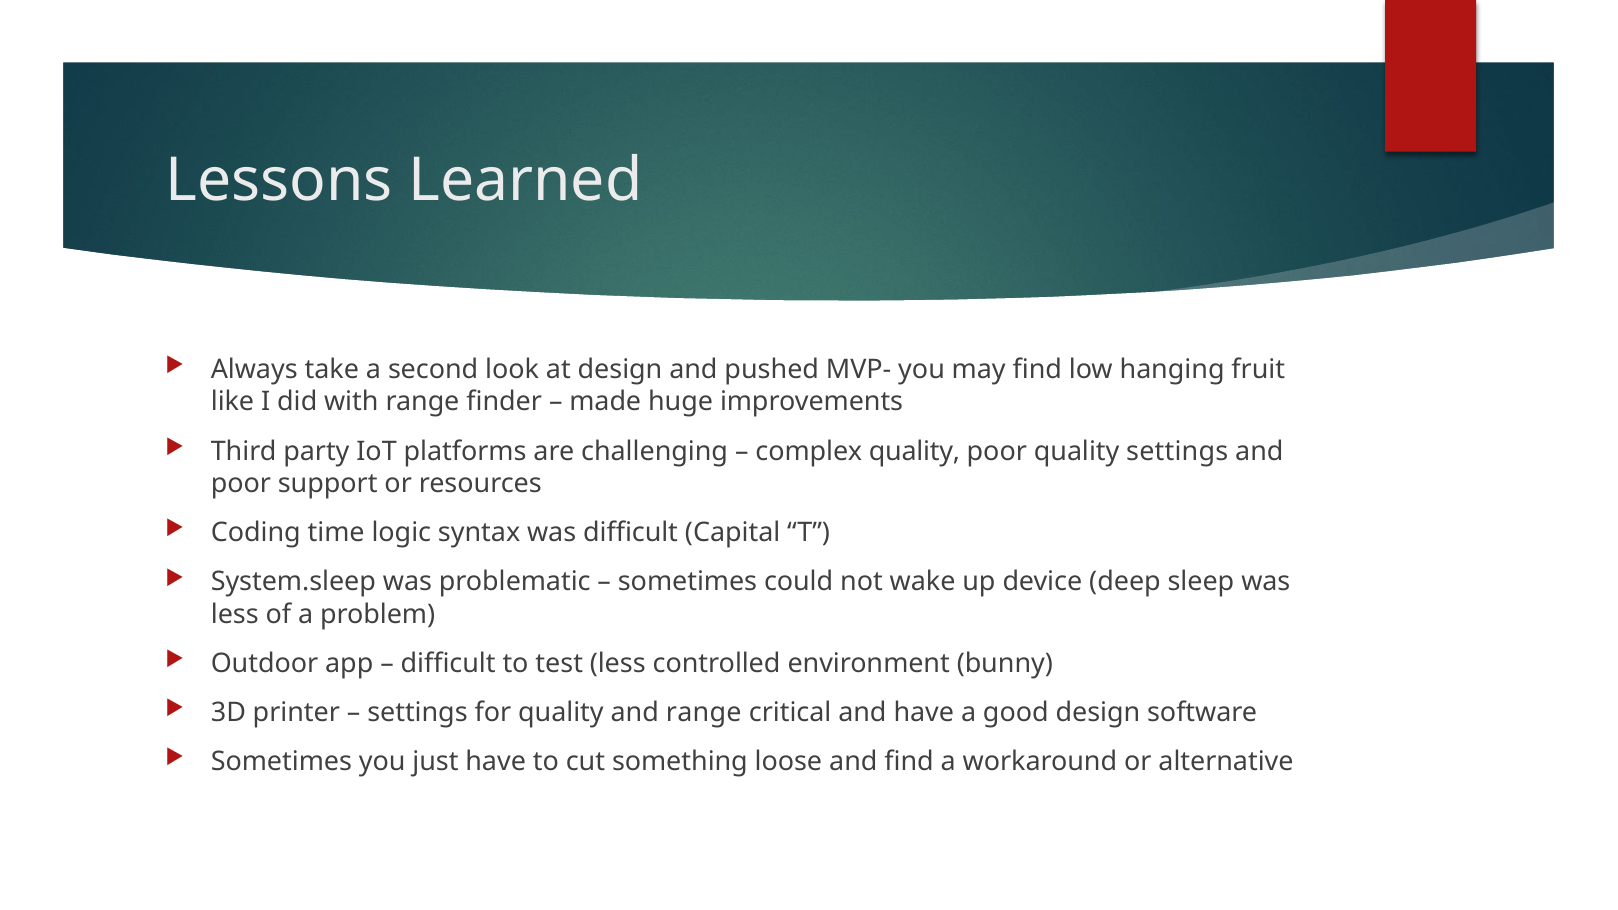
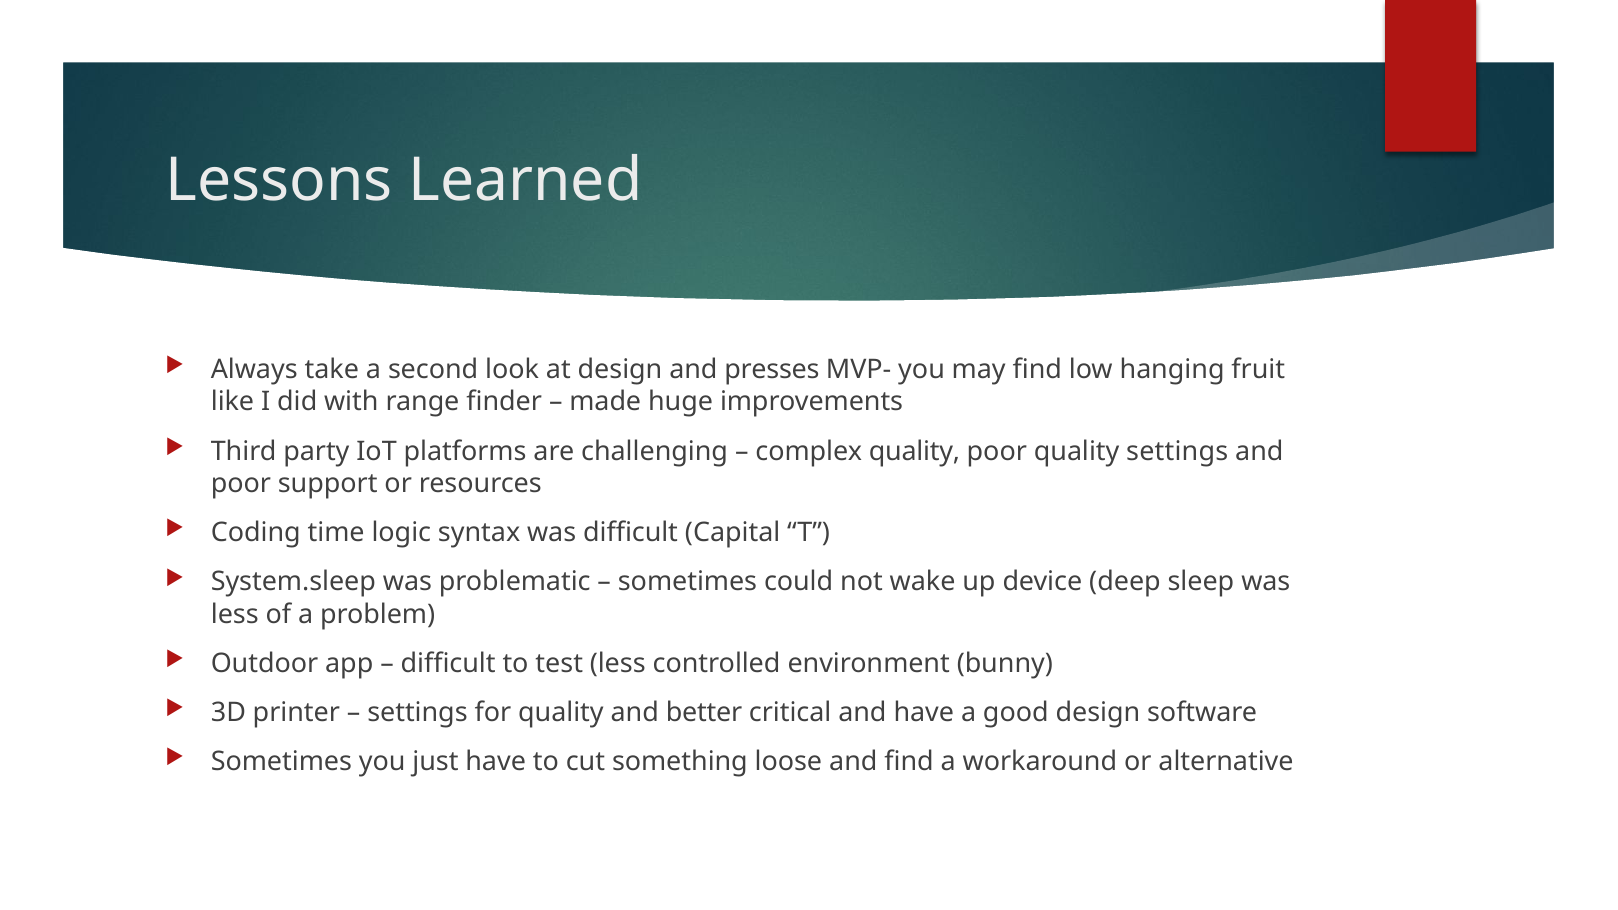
pushed: pushed -> presses (772, 370)
and range: range -> better (704, 713)
